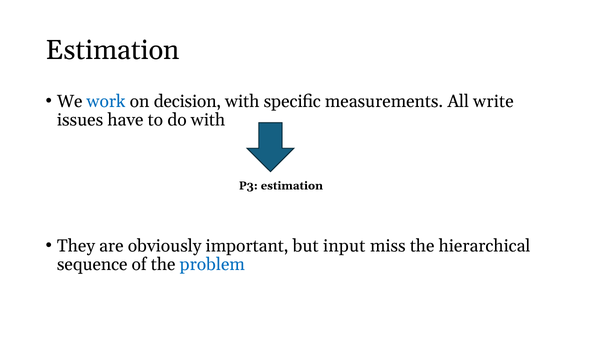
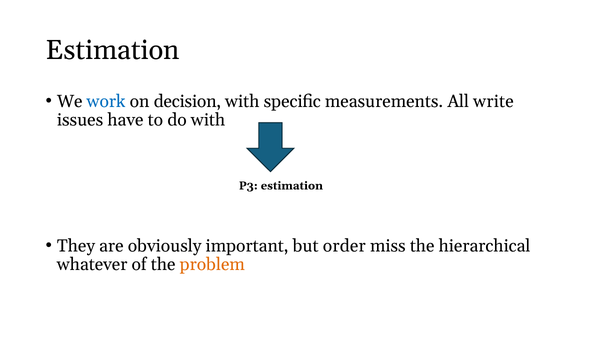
input: input -> order (344, 246)
sequence: sequence -> whatever (92, 265)
problem colour: blue -> orange (212, 265)
